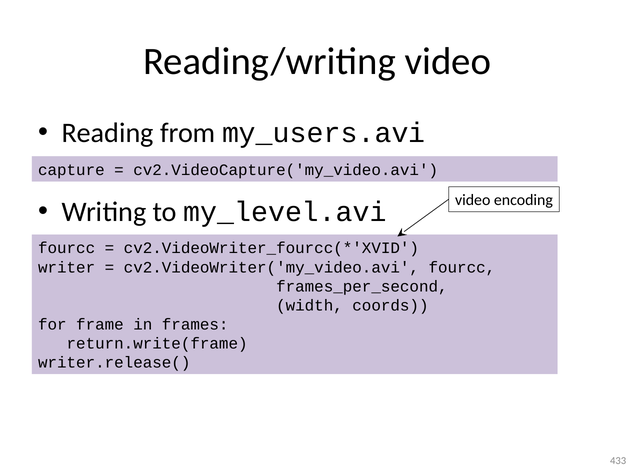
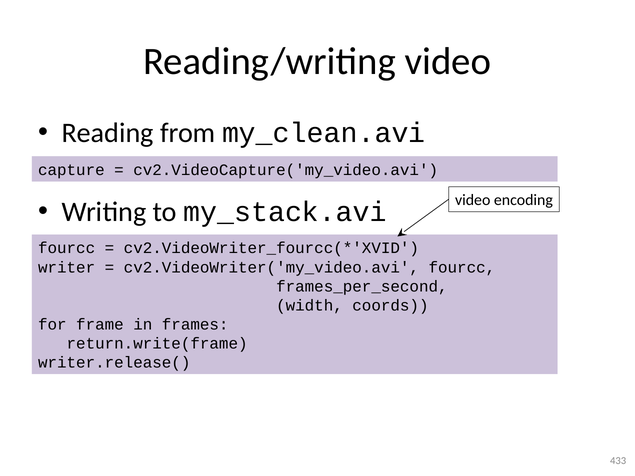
my_users.avi: my_users.avi -> my_clean.avi (324, 133)
my_level.avi: my_level.avi -> my_stack.avi (285, 212)
